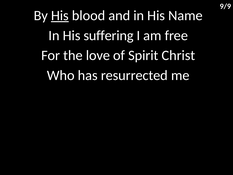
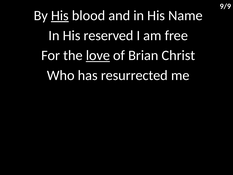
suffering: suffering -> reserved (109, 35)
love underline: none -> present (98, 55)
Spirit: Spirit -> Brian (143, 55)
